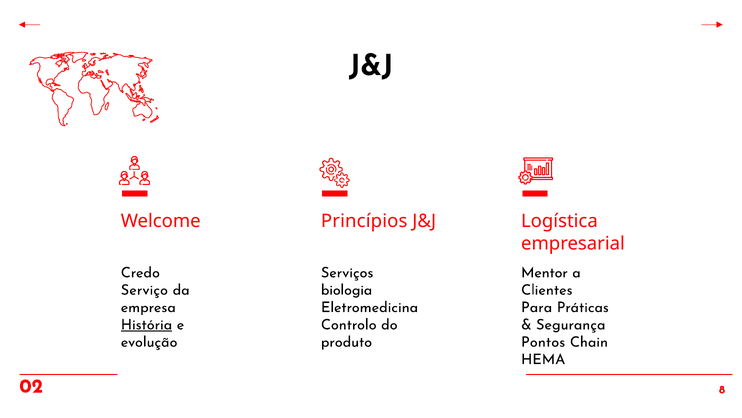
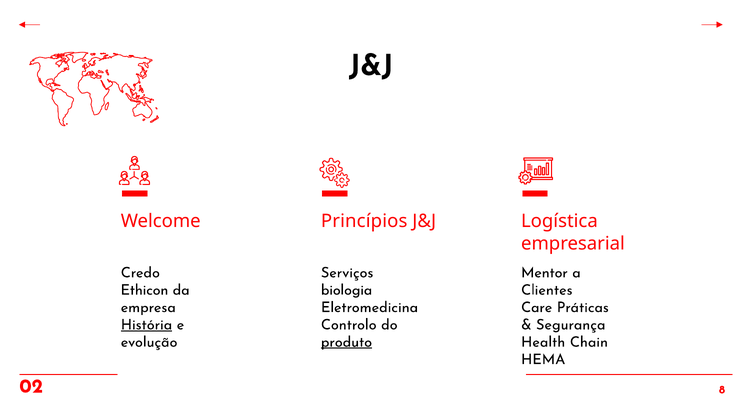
Serviço: Serviço -> Ethicon (144, 289)
Para: Para -> Care (537, 307)
produto underline: none -> present (346, 341)
Pontos: Pontos -> Health (543, 341)
